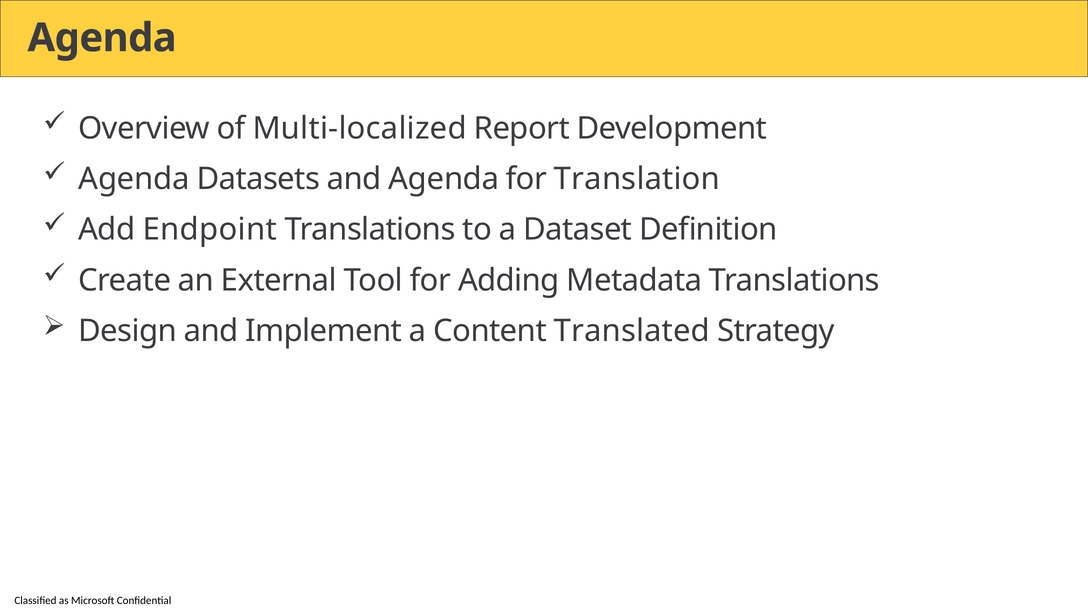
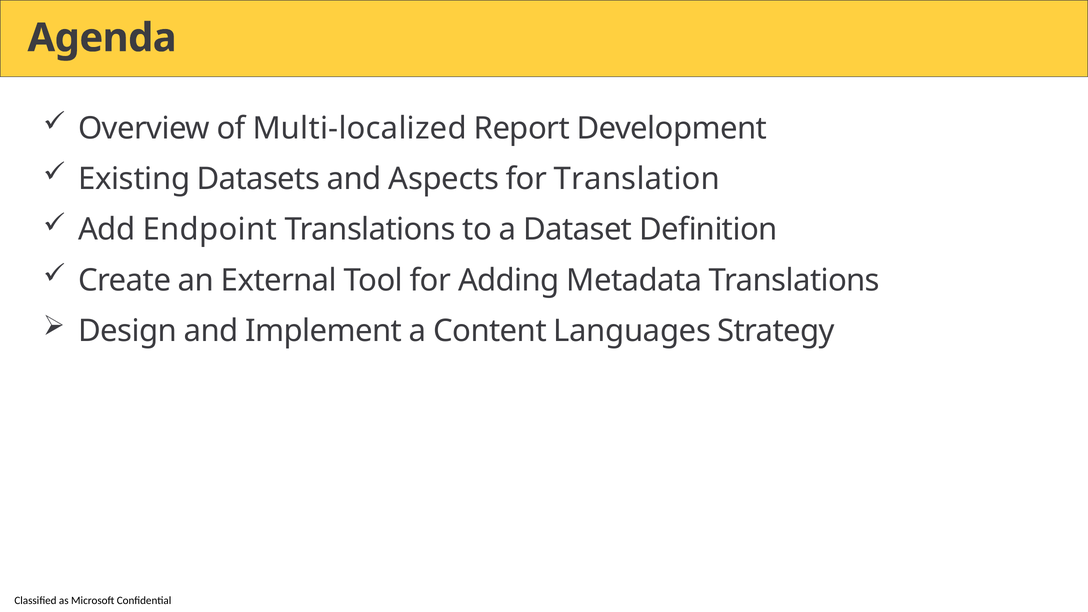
Agenda: Agenda -> Existing (134, 179)
and Agenda: Agenda -> Aspects (444, 179)
Translated: Translated -> Languages (632, 331)
